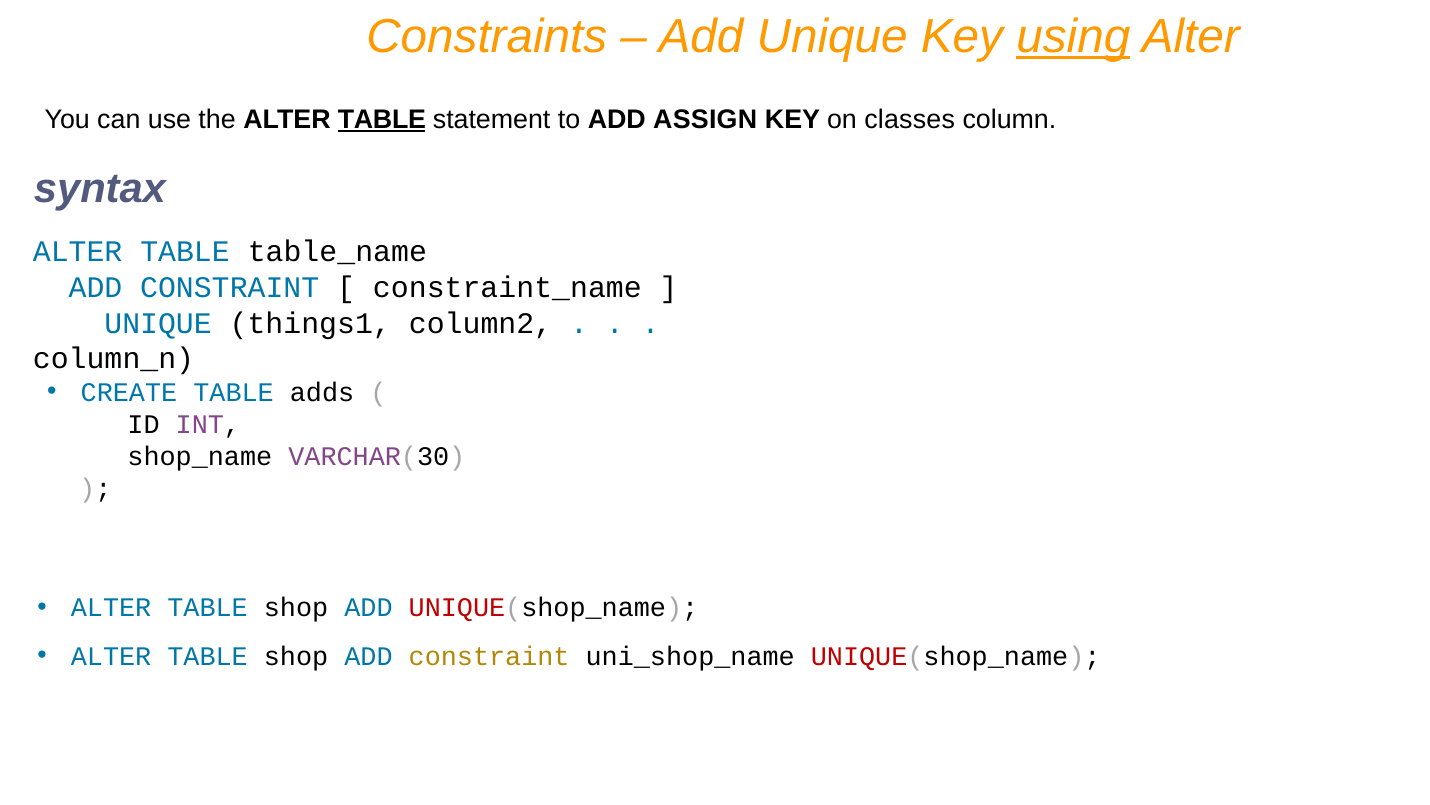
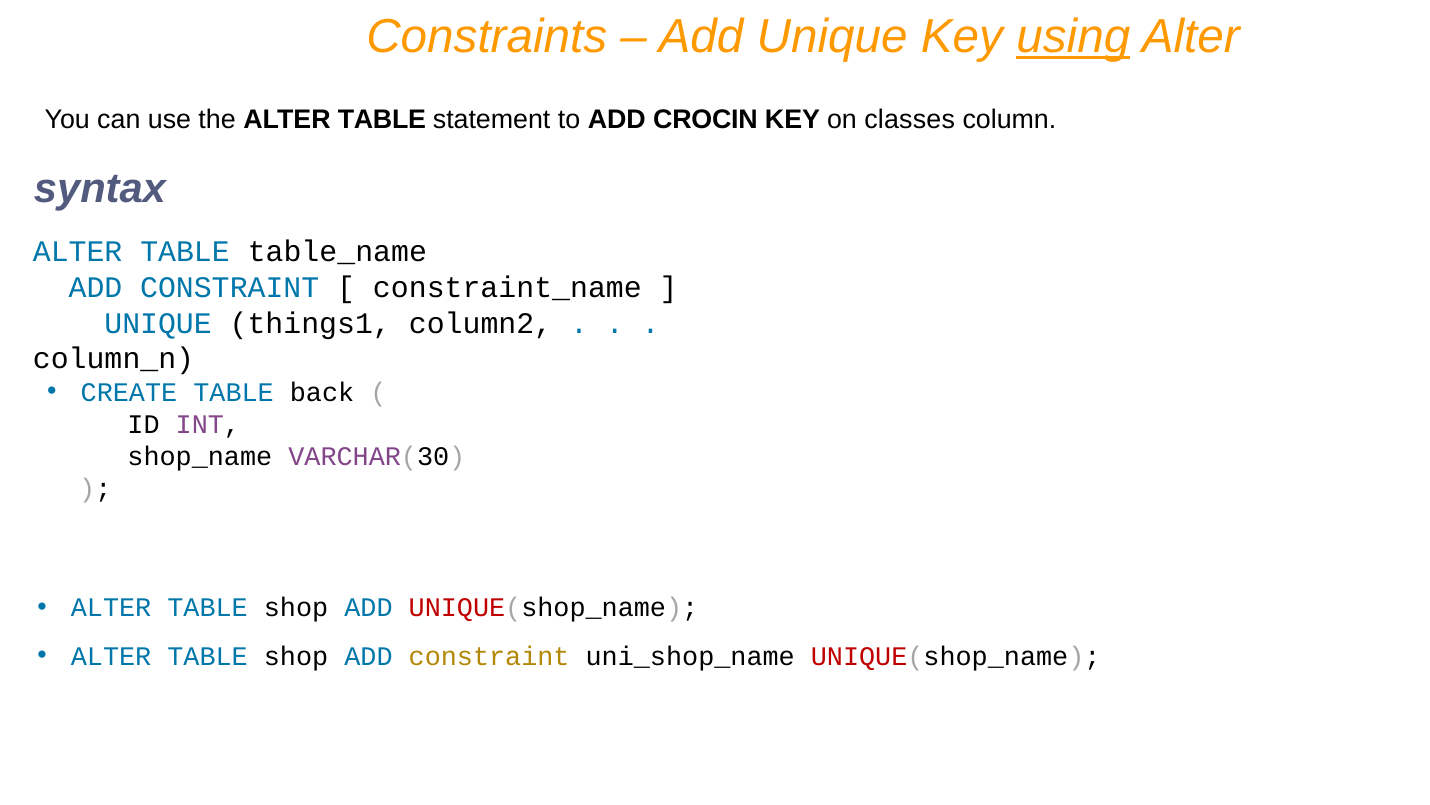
TABLE underline: present -> none (382, 119)
ASSIGN: ASSIGN -> CROCIN (705, 119)
adds: adds -> back (322, 392)
